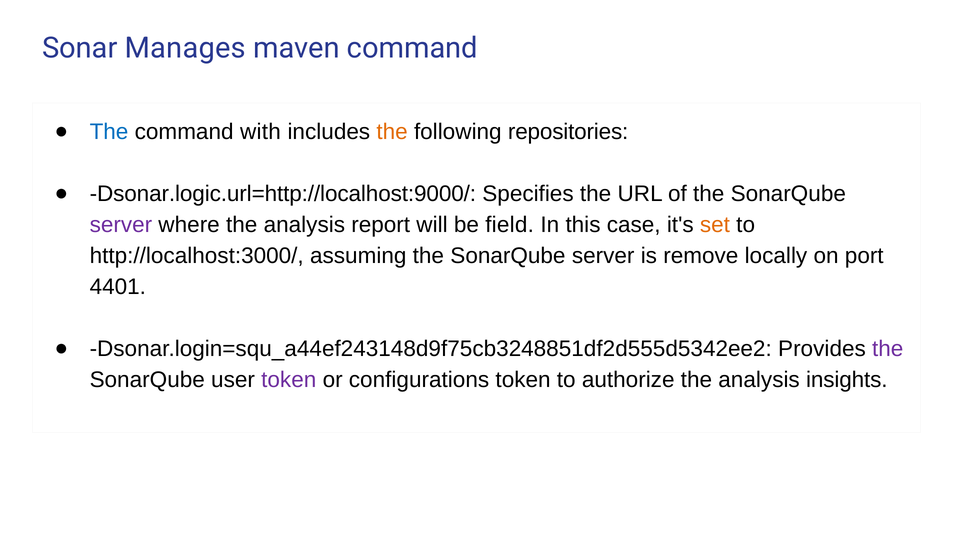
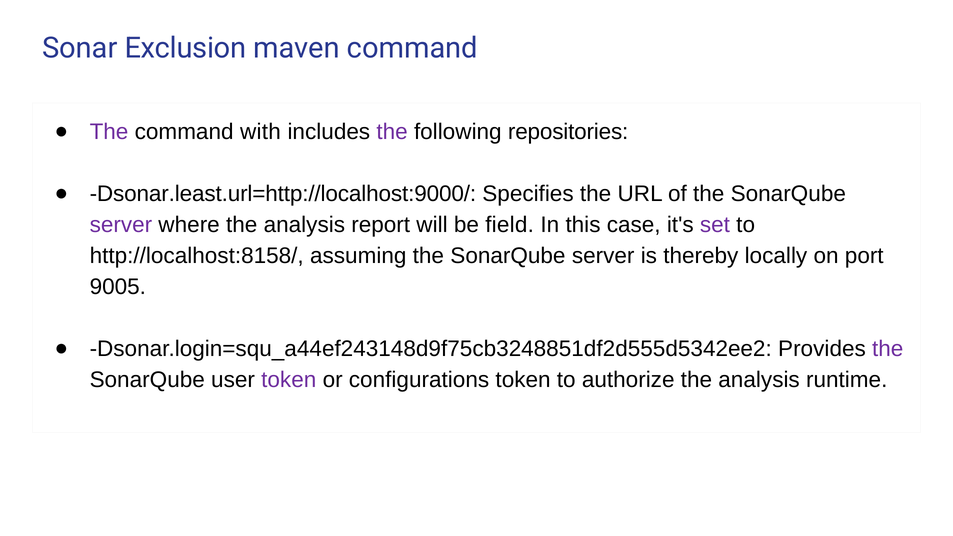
Manages: Manages -> Exclusion (185, 48)
The colour: blue -> purple (109, 132)
the colour: orange -> purple (392, 132)
Dsonar.logic.url=http://localhost:9000/: Dsonar.logic.url=http://localhost:9000/ -> Dsonar.least.url=http://localhost:9000/ (283, 194)
set colour: orange -> purple (715, 225)
http://localhost:3000/: http://localhost:3000/ -> http://localhost:8158/ (197, 256)
remove: remove -> thereby (701, 256)
4401: 4401 -> 9005 (118, 287)
insights: insights -> runtime (847, 380)
